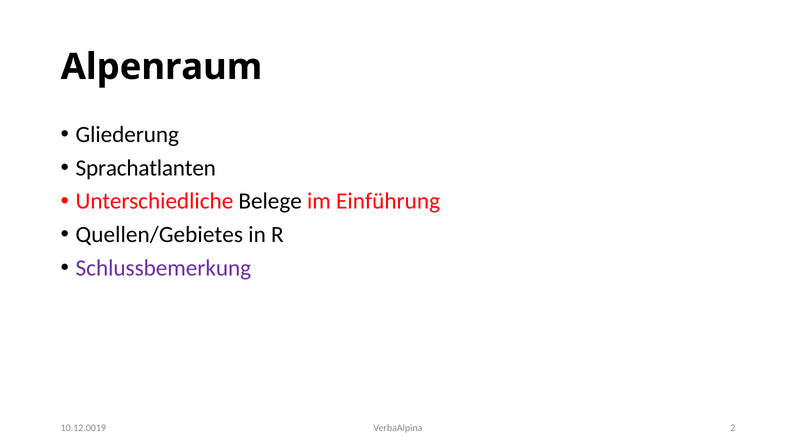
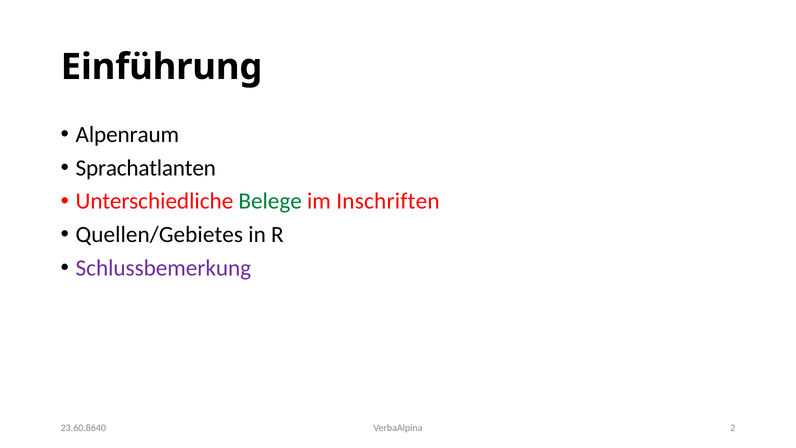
Alpenraum: Alpenraum -> Einführung (162, 67)
Gliederung: Gliederung -> Alpenraum (127, 135)
Belege colour: black -> green (270, 201)
Einführung: Einführung -> Inschriften (388, 201)
10.12.0019: 10.12.0019 -> 23.60.8640 (83, 428)
